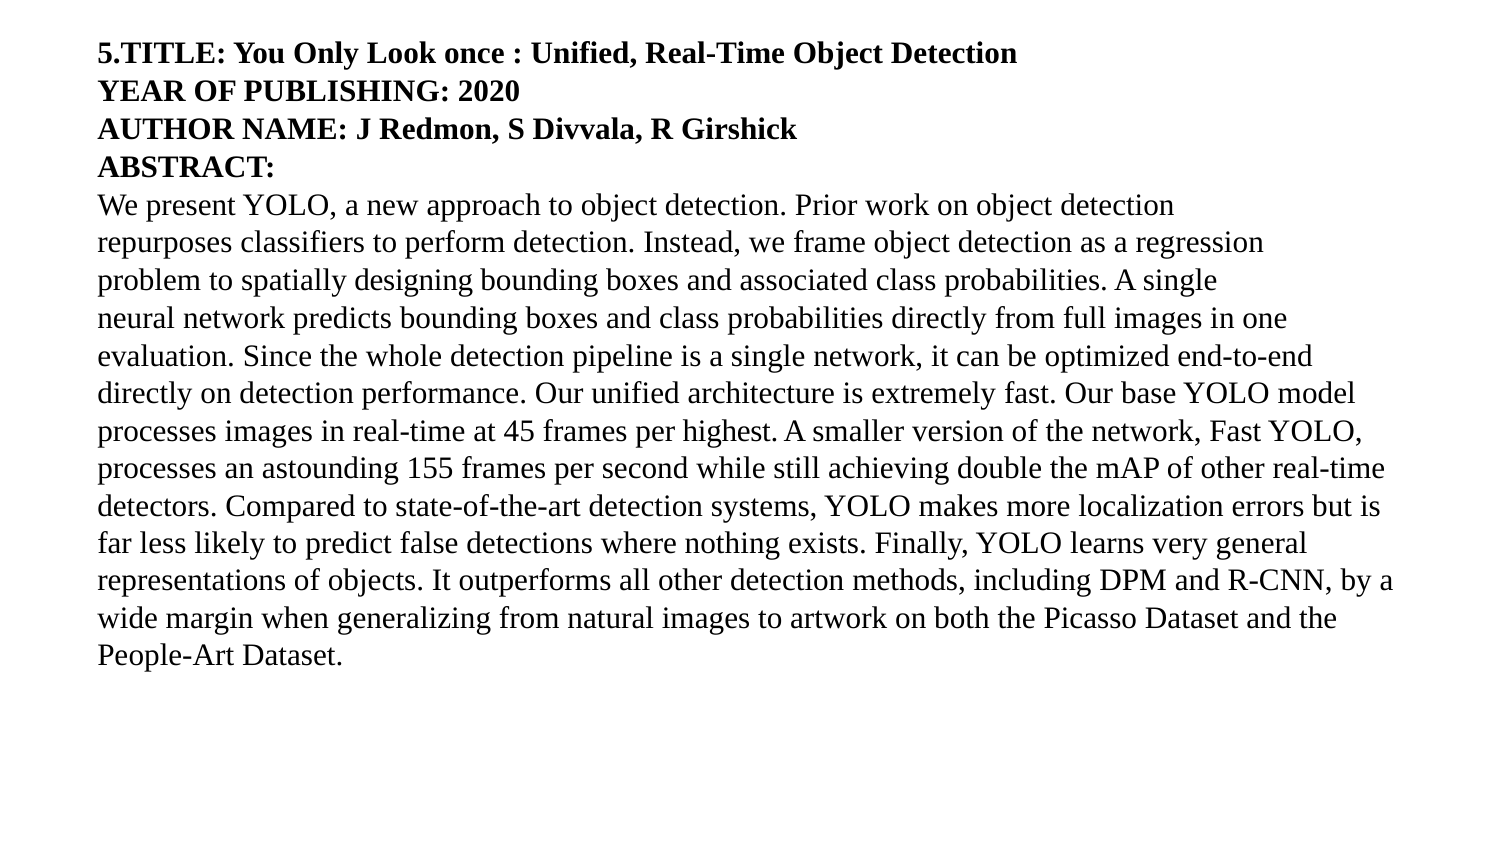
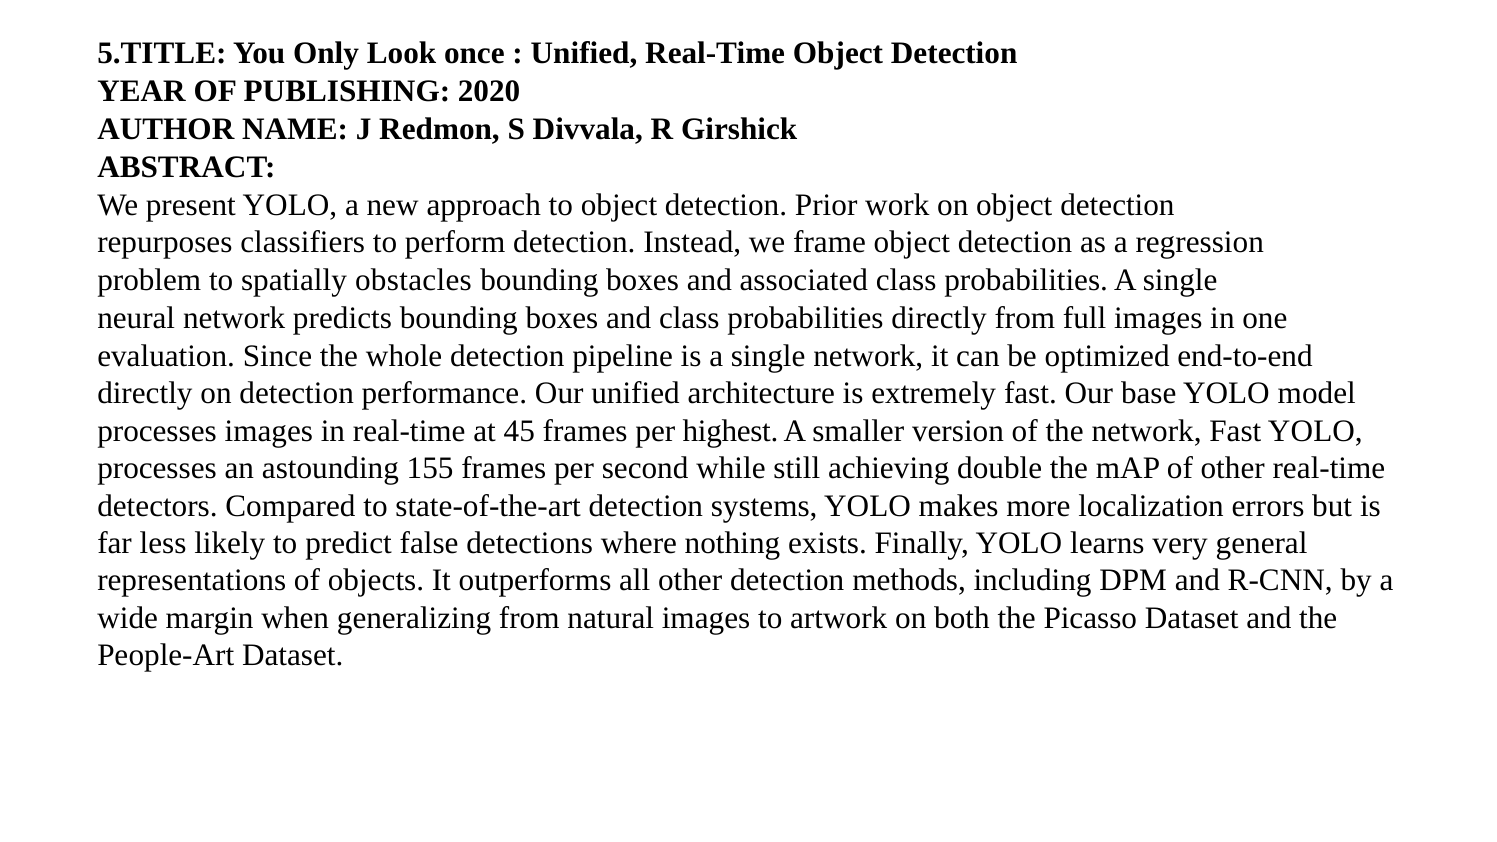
designing: designing -> obstacles (413, 281)
